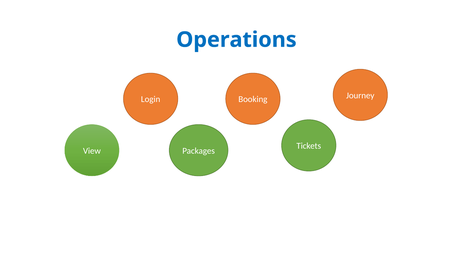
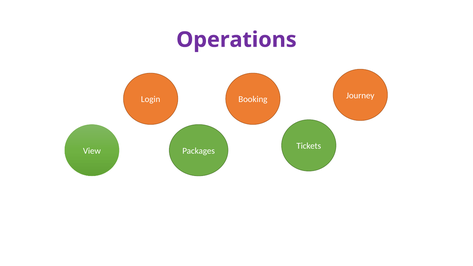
Operations colour: blue -> purple (236, 40)
